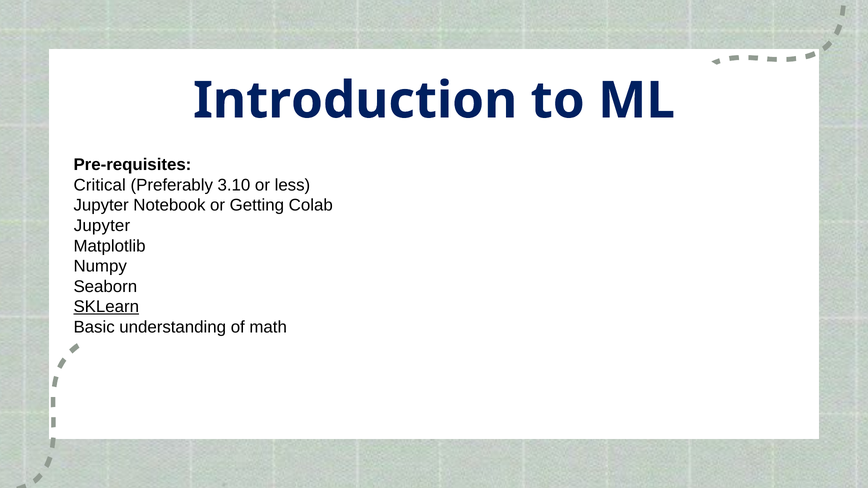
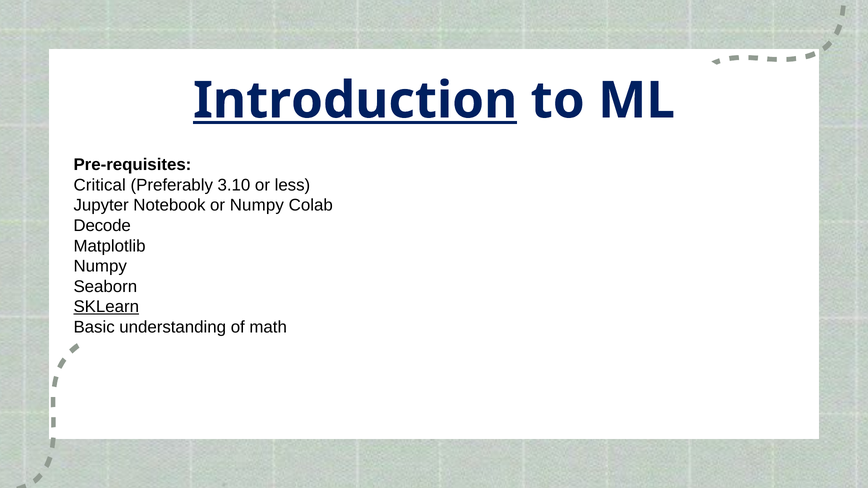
Introduction underline: none -> present (355, 101)
or Getting: Getting -> Numpy (257, 206)
Jupyter: Jupyter -> Decode (102, 226)
